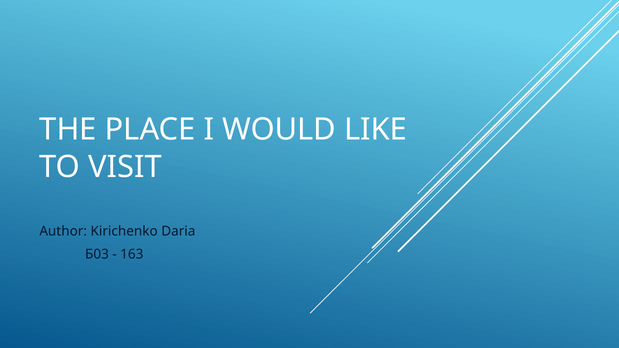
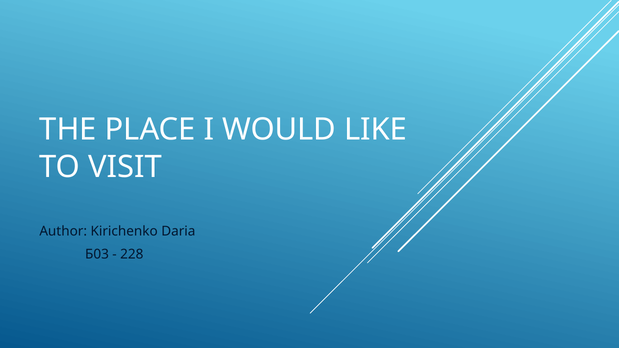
163: 163 -> 228 (132, 254)
